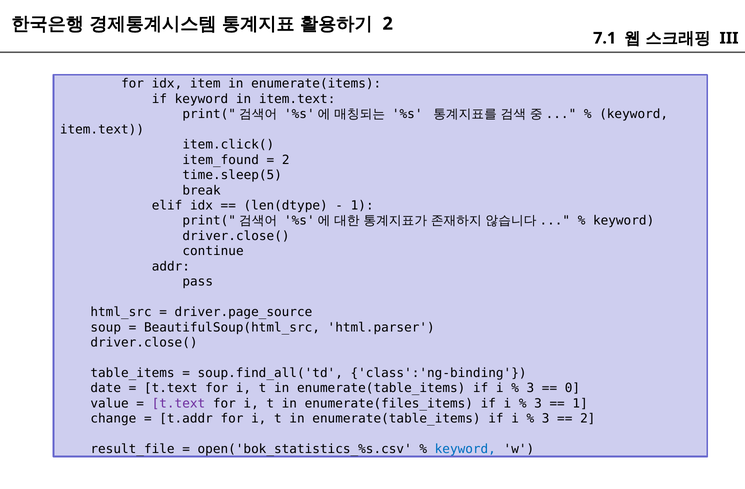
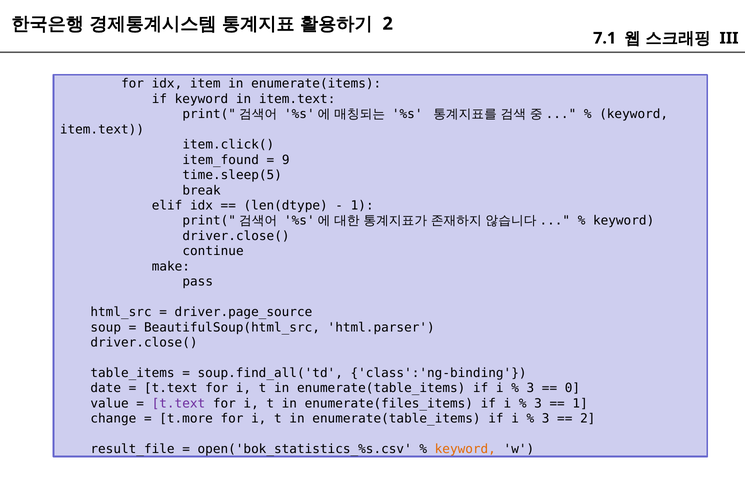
2: 2 -> 9 (286, 160)
addr: addr -> make (171, 267)
t.addr: t.addr -> t.more (186, 419)
keyword colour: blue -> orange (465, 449)
